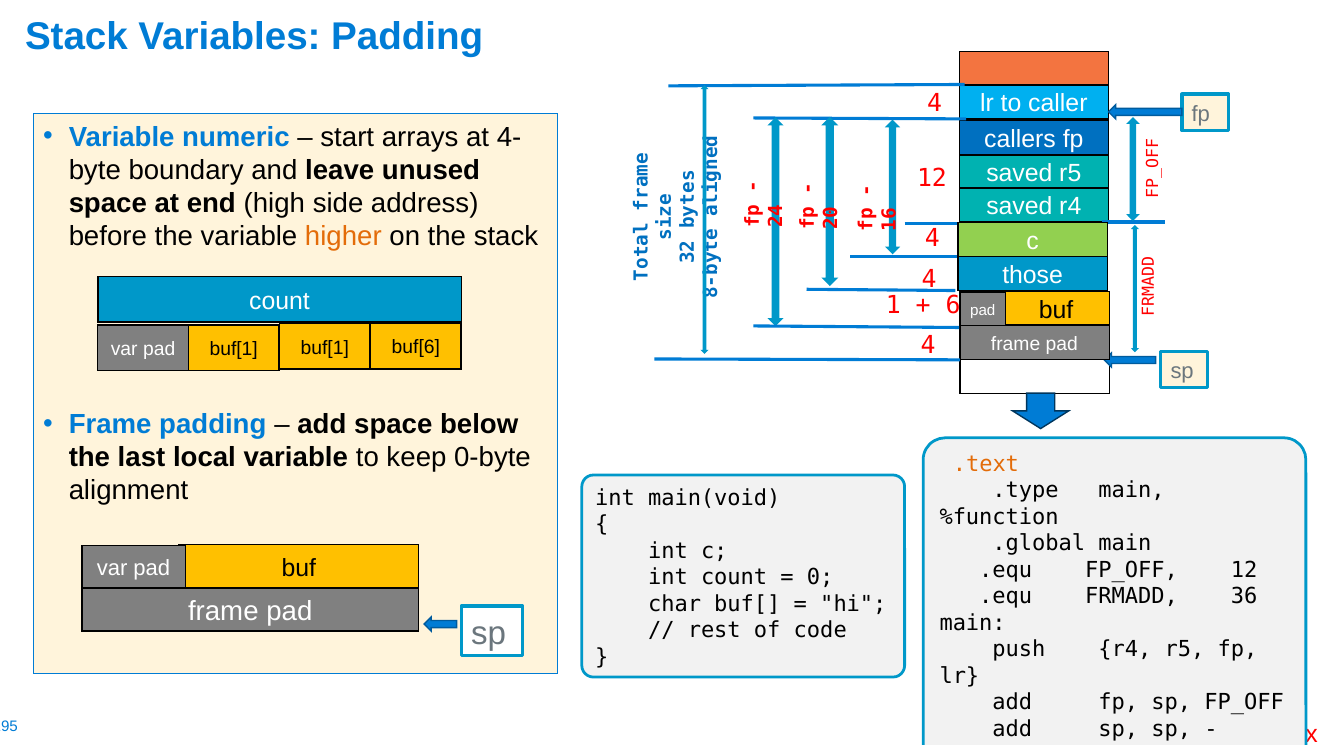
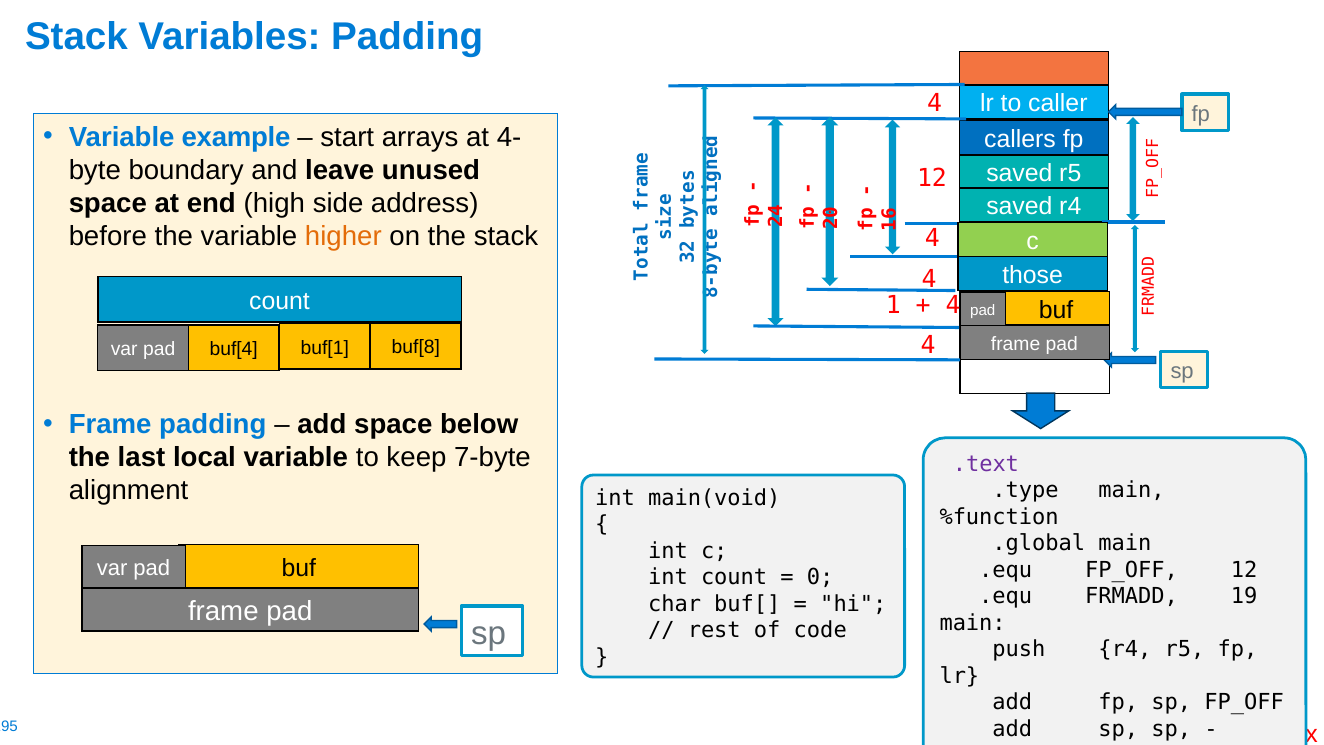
numeric: numeric -> example (236, 137)
6: 6 -> 4 (953, 306)
buf[1: buf[1 -> buf[4 (234, 349)
buf[6: buf[6 -> buf[8 (416, 347)
0-byte: 0-byte -> 7-byte (492, 457)
.text colour: orange -> purple (986, 464)
36: 36 -> 19 (1244, 596)
